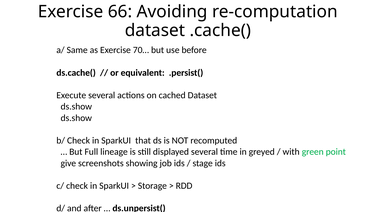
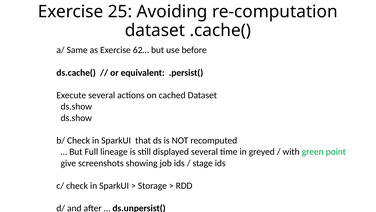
66: 66 -> 25 (120, 12)
70…: 70… -> 62… (141, 50)
